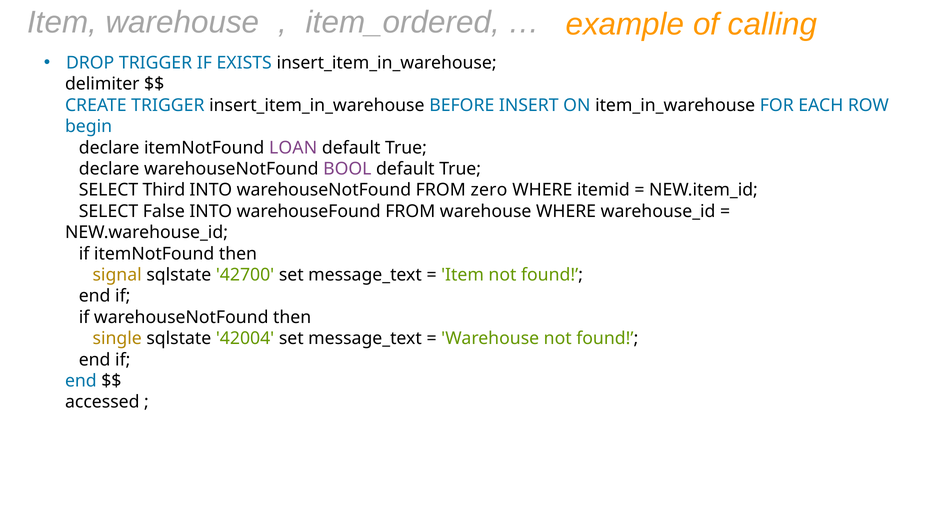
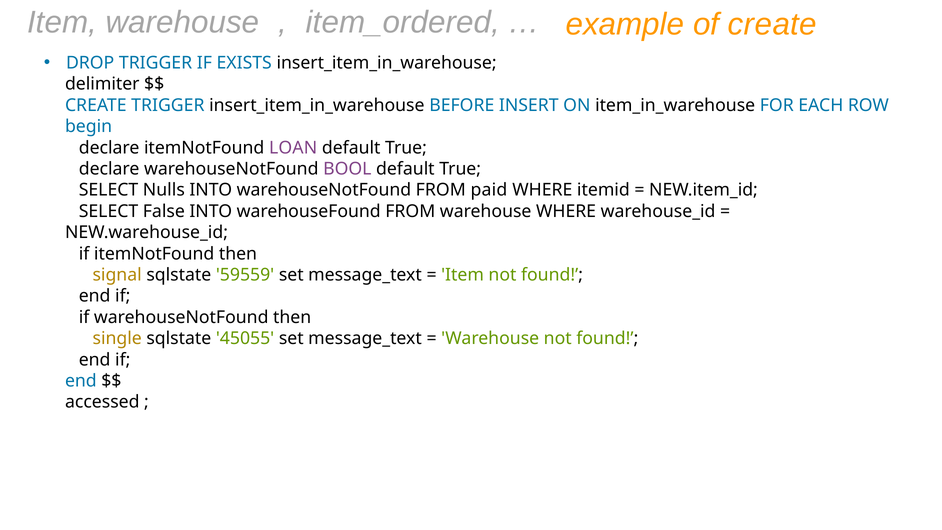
of calling: calling -> create (772, 25)
Third: Third -> Nulls (164, 190)
zero: zero -> paid (489, 190)
42700: 42700 -> 59559 (245, 275)
42004: 42004 -> 45055 (245, 338)
